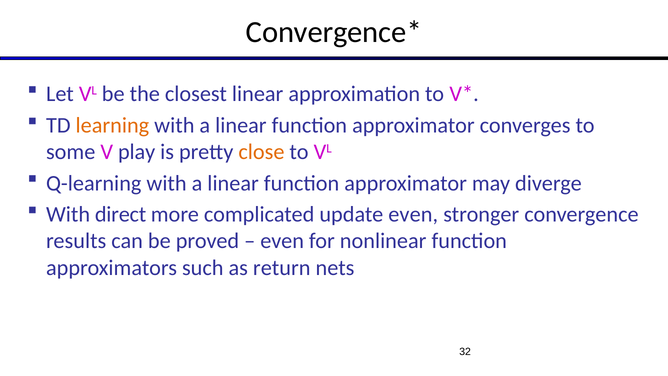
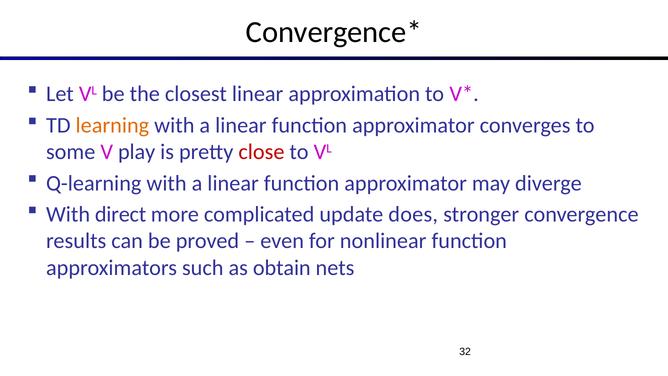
close colour: orange -> red (261, 152)
update even: even -> does (413, 214)
return: return -> obtain (282, 268)
